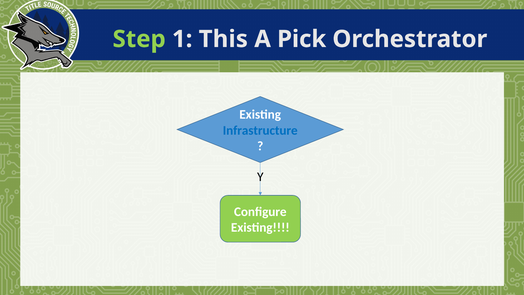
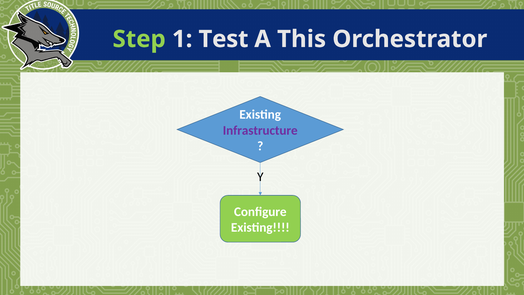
This: This -> Test (223, 39)
Pick: Pick -> This (302, 39)
Infrastructure colour: blue -> purple (260, 130)
